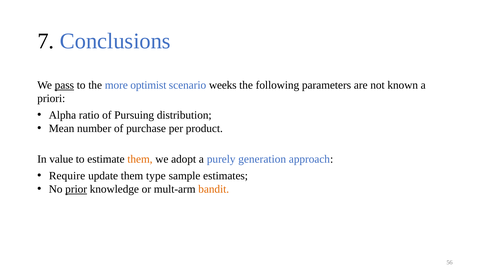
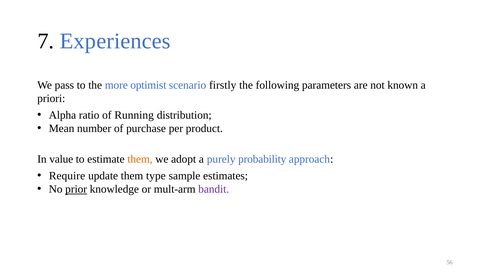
Conclusions: Conclusions -> Experiences (115, 41)
pass underline: present -> none (64, 85)
weeks: weeks -> firstly (223, 85)
Pursuing: Pursuing -> Running (134, 115)
generation: generation -> probability (262, 160)
bandit colour: orange -> purple (214, 190)
